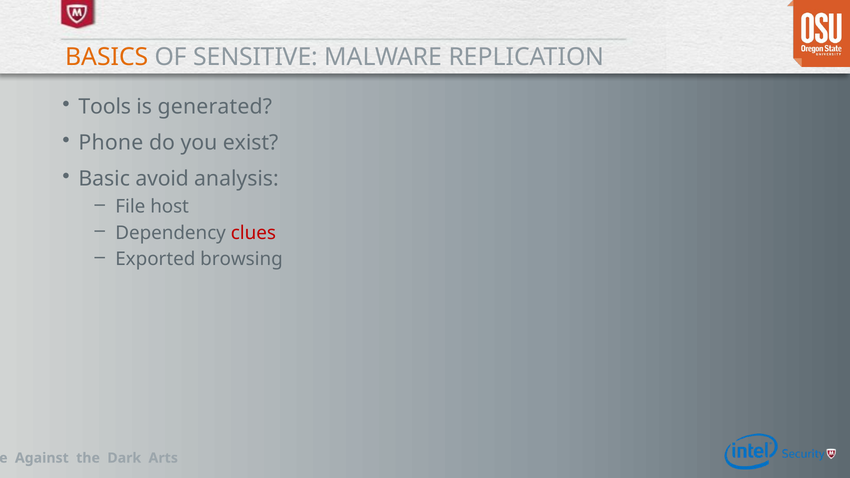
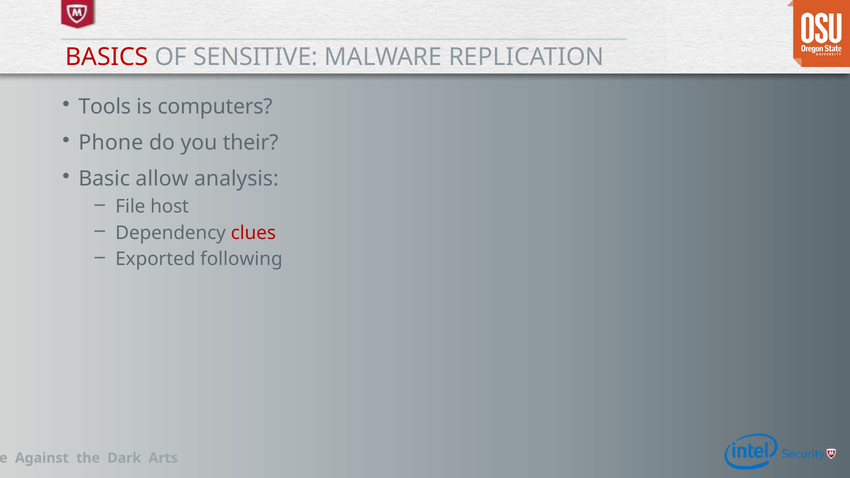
BASICS colour: orange -> red (107, 57)
generated: generated -> computers (215, 107)
exist: exist -> their (251, 143)
avoid: avoid -> allow (162, 179)
browsing: browsing -> following (241, 259)
